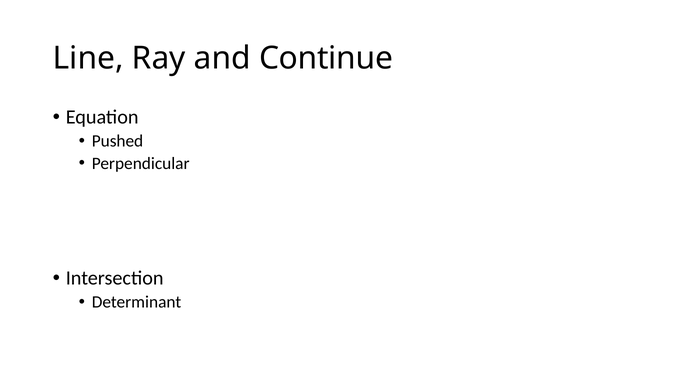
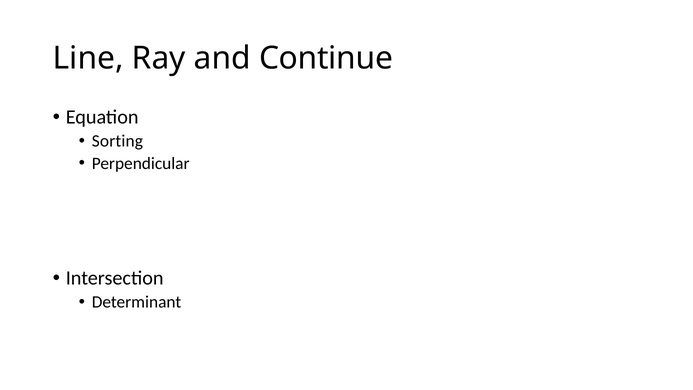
Pushed: Pushed -> Sorting (117, 141)
